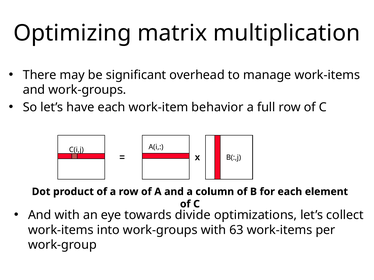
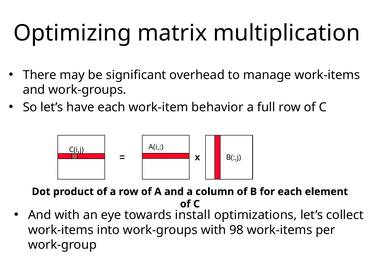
divide: divide -> install (193, 215)
63: 63 -> 98 (236, 230)
